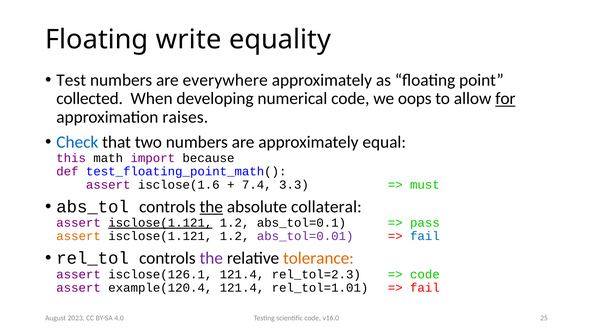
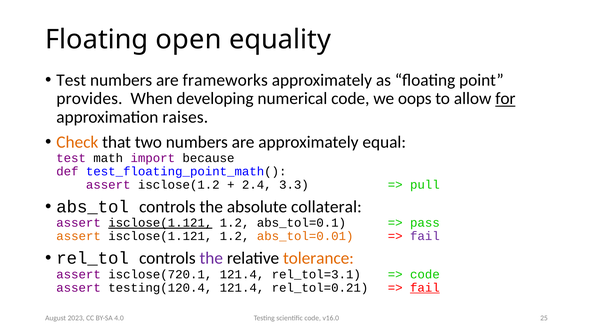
write: write -> open (189, 40)
everywhere: everywhere -> frameworks (225, 80)
collected: collected -> provides (89, 99)
Check colour: blue -> orange (77, 142)
this: this -> test (71, 158)
isclose(1.6: isclose(1.6 -> isclose(1.2 (179, 185)
7.4: 7.4 -> 2.4 (257, 185)
must: must -> pull (425, 185)
the underline: present -> none (211, 207)
abs_tol=0.01 colour: purple -> orange (305, 237)
fail colour: blue -> purple (425, 237)
isclose(126.1: isclose(126.1 -> isclose(720.1 (160, 275)
rel_tol=2.3: rel_tol=2.3 -> rel_tol=3.1 (316, 275)
example(120.4: example(120.4 -> testing(120.4 (160, 288)
rel_tol=1.01: rel_tol=1.01 -> rel_tol=0.21 (320, 288)
fail underline: none -> present (425, 288)
